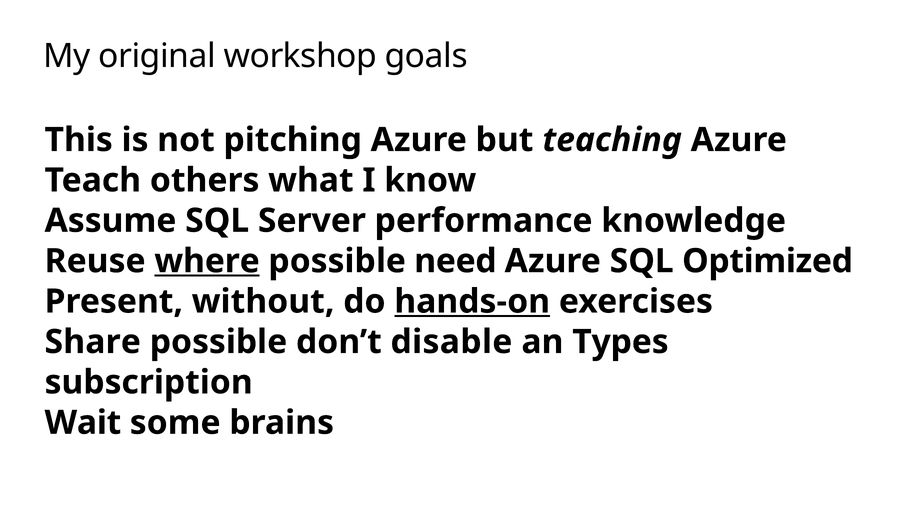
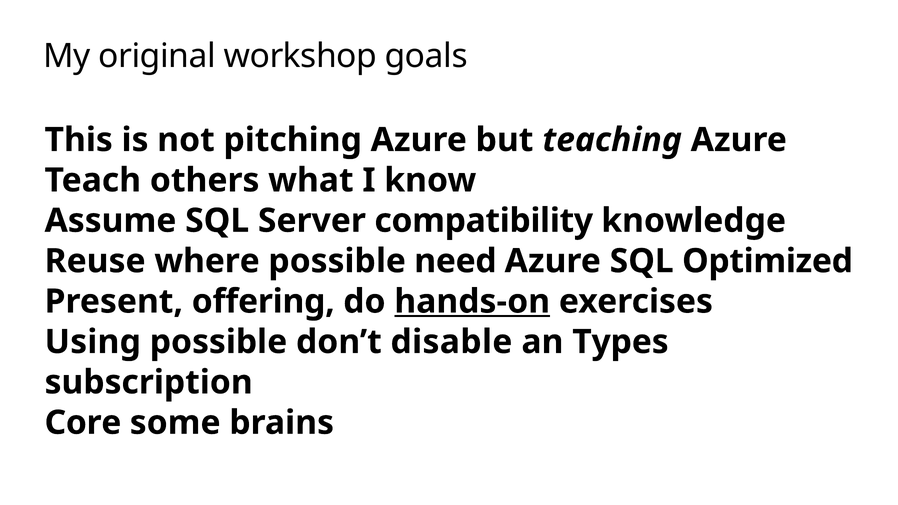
performance: performance -> compatibility (484, 221)
where underline: present -> none (207, 261)
without: without -> offering (263, 302)
Share: Share -> Using (93, 342)
Wait: Wait -> Core (83, 423)
